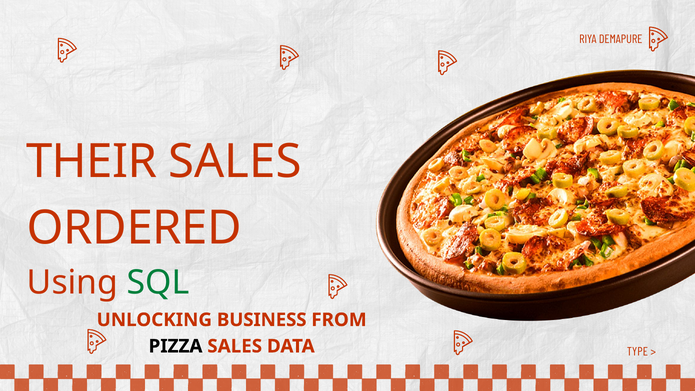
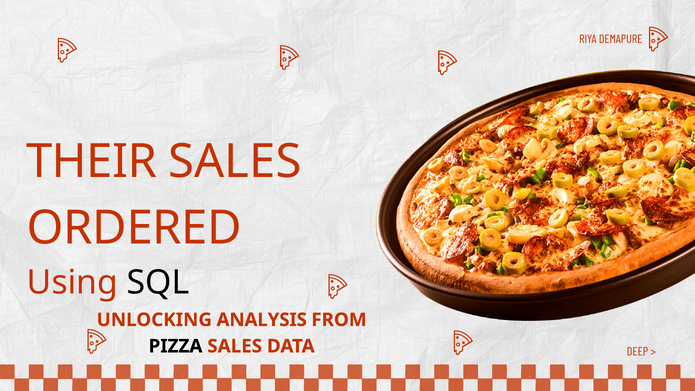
SQL colour: green -> black (158, 282)
BUSINESS: BUSINESS -> ANALYSIS (262, 320)
TYPE: TYPE -> DEEP (637, 352)
